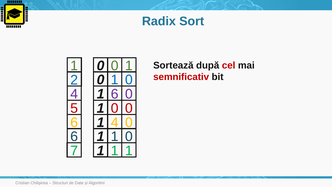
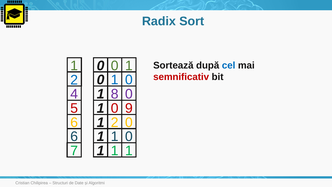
cel colour: red -> blue (229, 65)
1 6: 6 -> 8 (115, 94)
1 0 0: 0 -> 9 (129, 108)
4: 4 -> 2 (115, 122)
